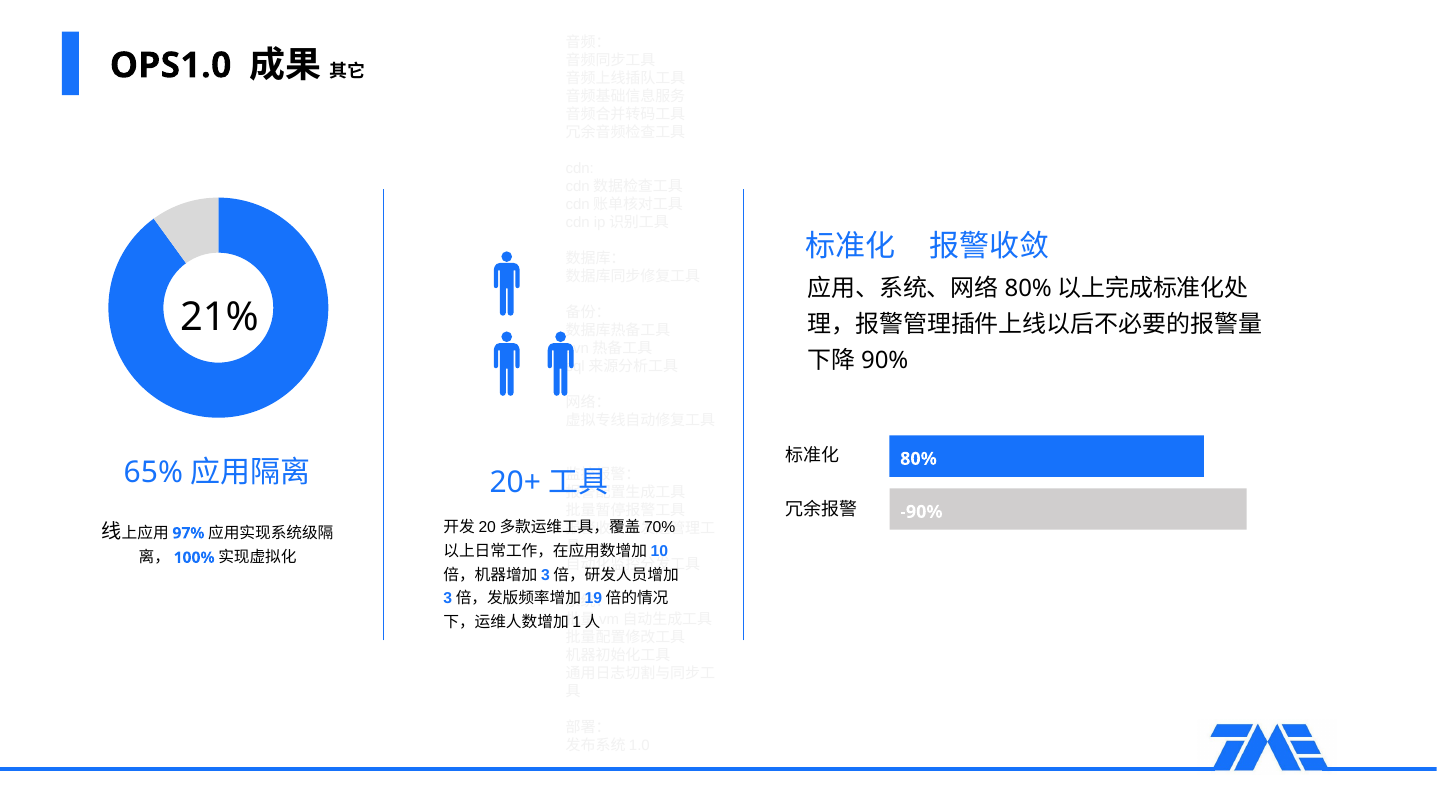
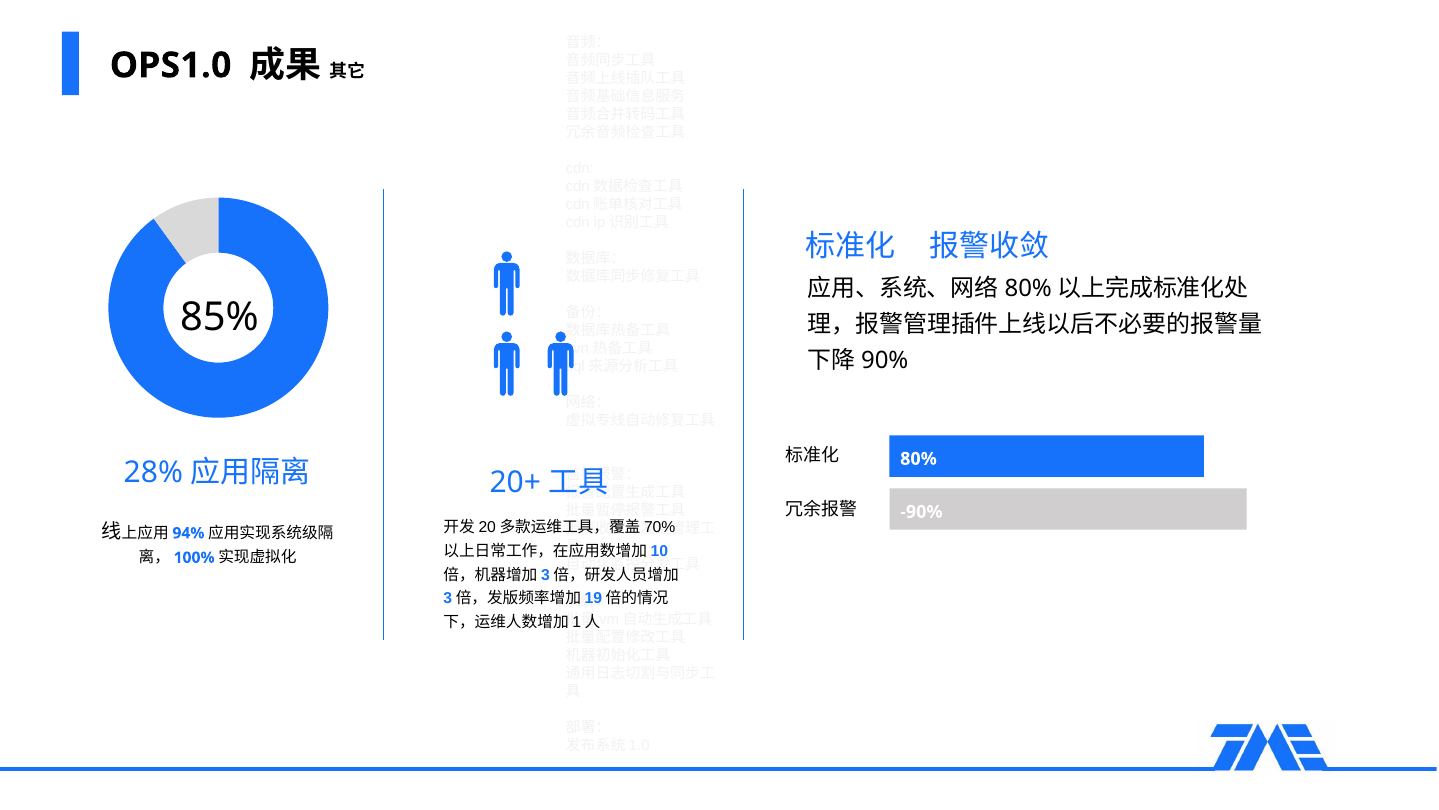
21%: 21% -> 85% (219, 317)
65%: 65% -> 28% (153, 472)
97%: 97% -> 94% (188, 533)
